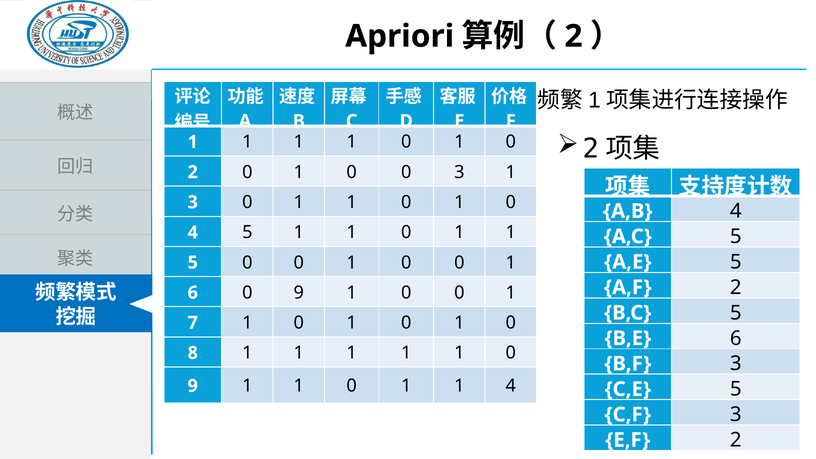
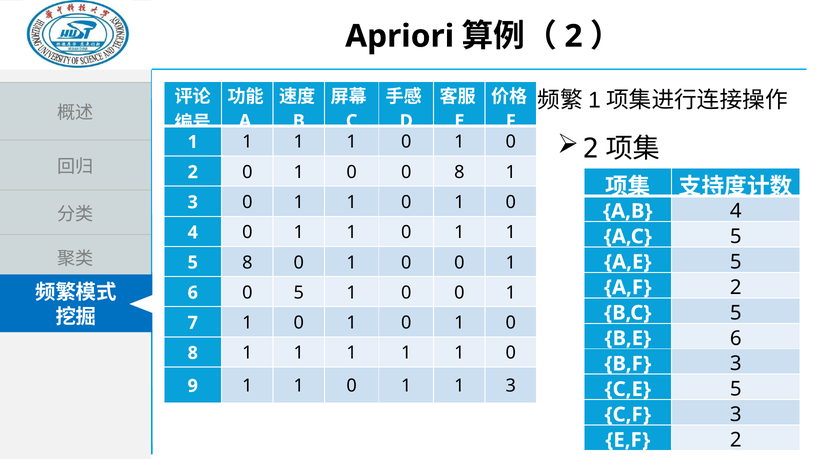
0 0 3: 3 -> 8 (459, 172)
4 5: 5 -> 0 (247, 232)
5 0: 0 -> 8 (247, 263)
6 0 9: 9 -> 5 (299, 293)
1 1 4: 4 -> 3 (511, 386)
